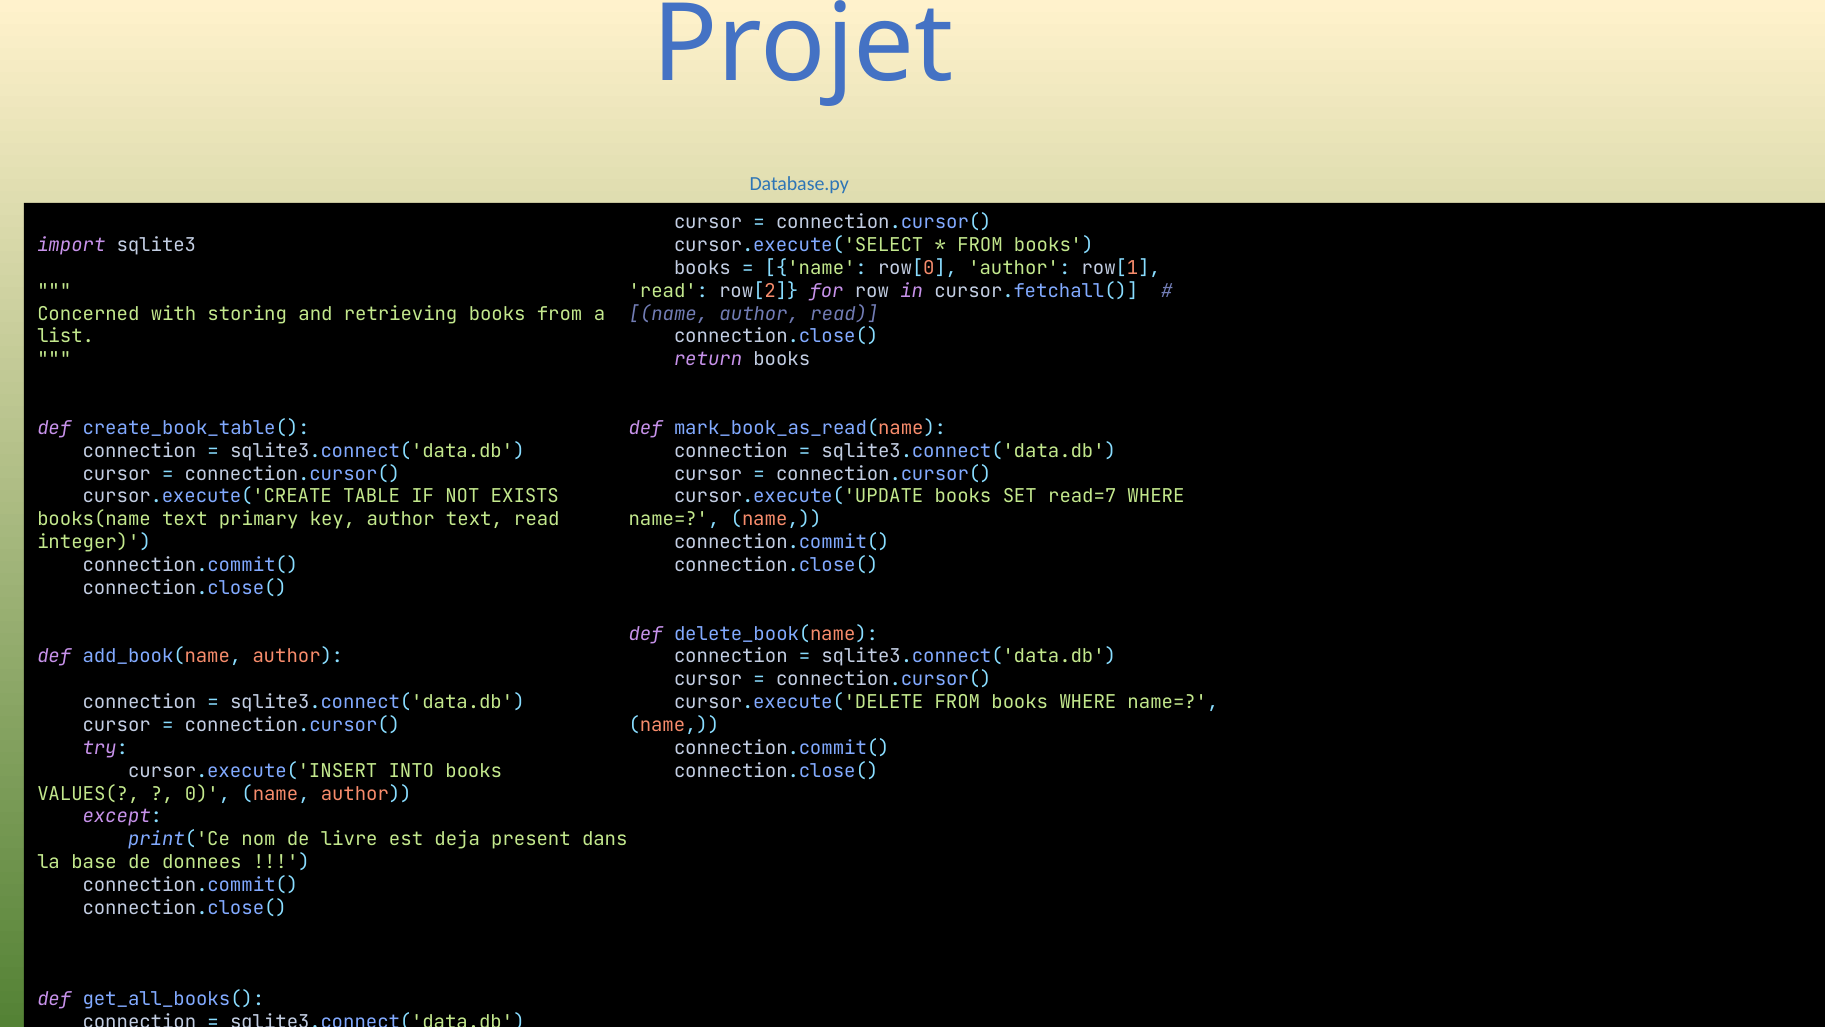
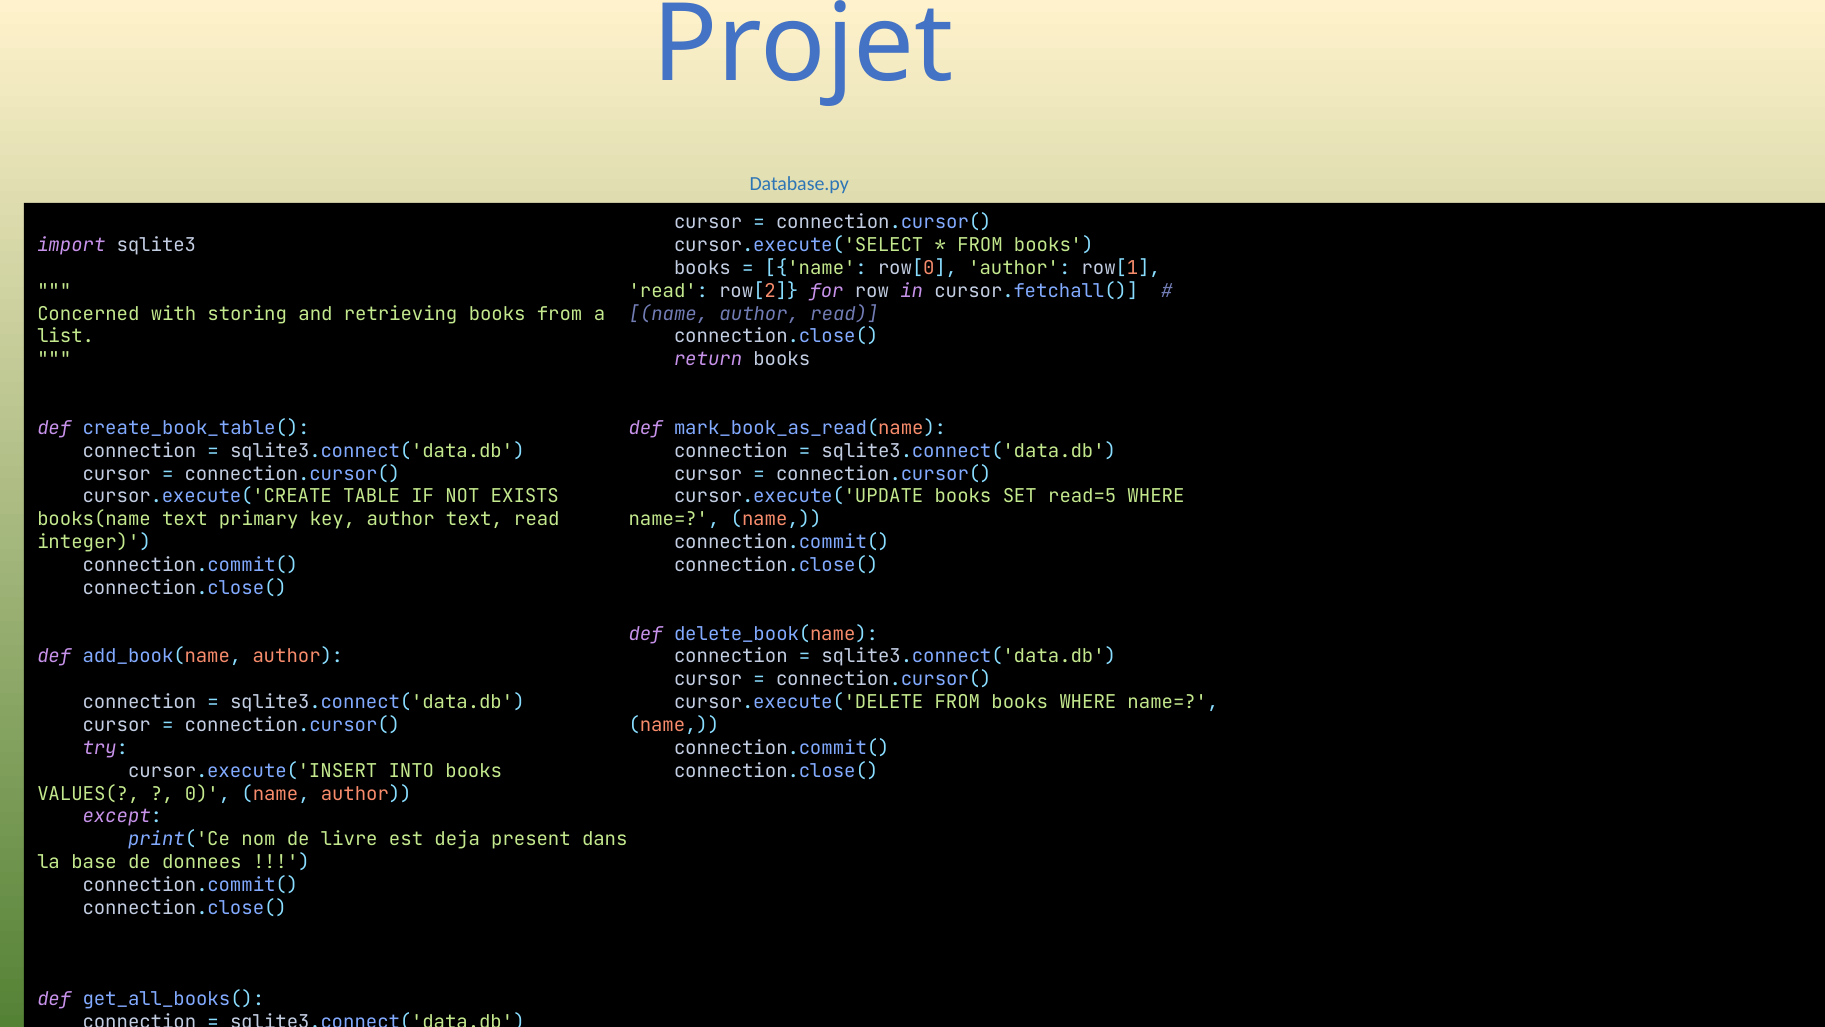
read=7: read=7 -> read=5 (1082, 496)
